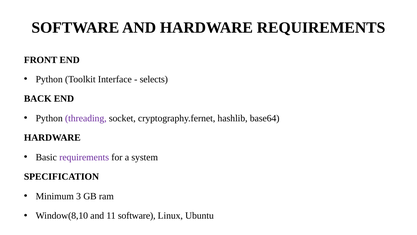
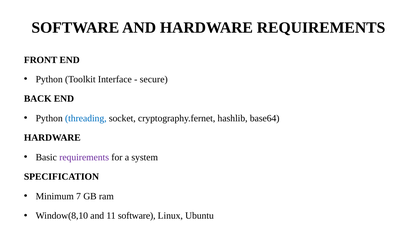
selects: selects -> secure (154, 79)
threading colour: purple -> blue (86, 118)
3: 3 -> 7 (79, 196)
